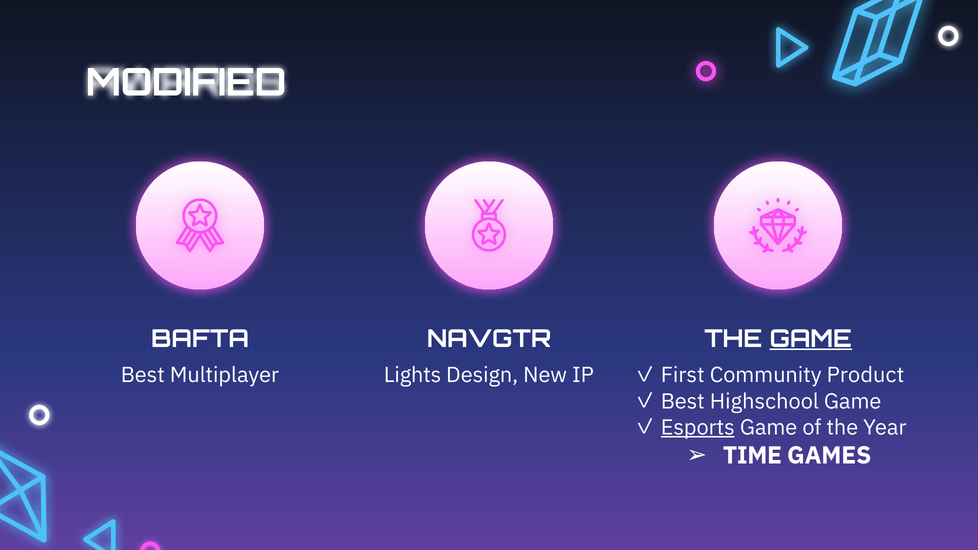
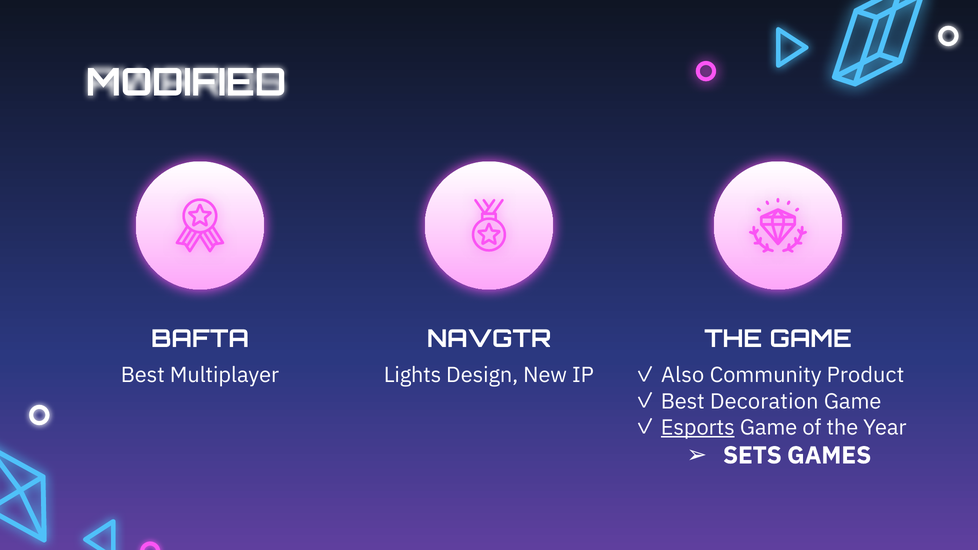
GAME underline: present -> none (811, 339)
First: First -> Also (683, 375)
Highschool: Highschool -> Decoration (764, 401)
TIME: TIME -> SETS (752, 455)
